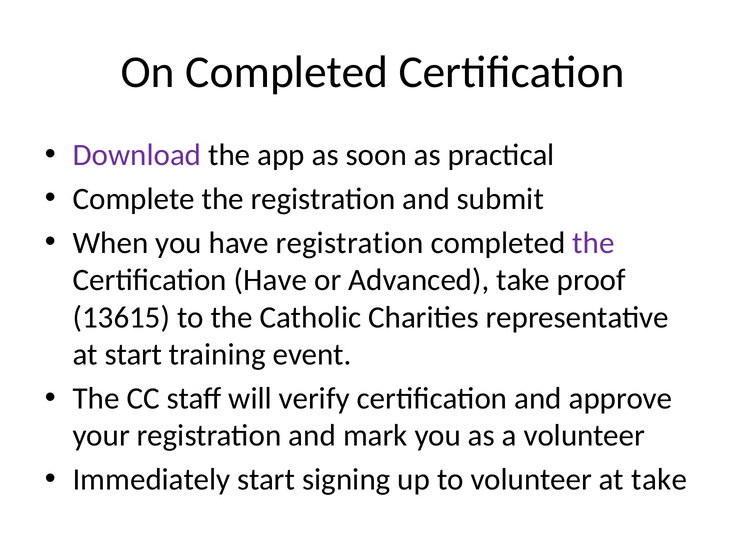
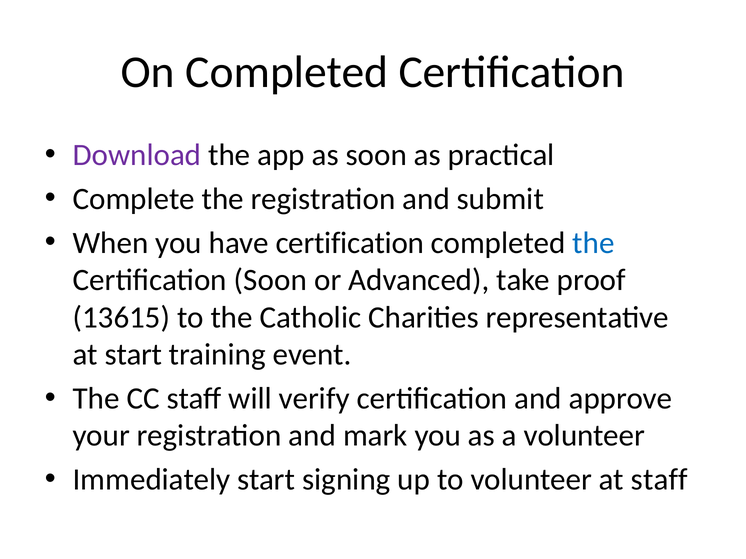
have registration: registration -> certification (350, 243)
the colour: purple -> blue (593, 243)
Certification Have: Have -> Soon (270, 280)
at take: take -> staff (659, 480)
